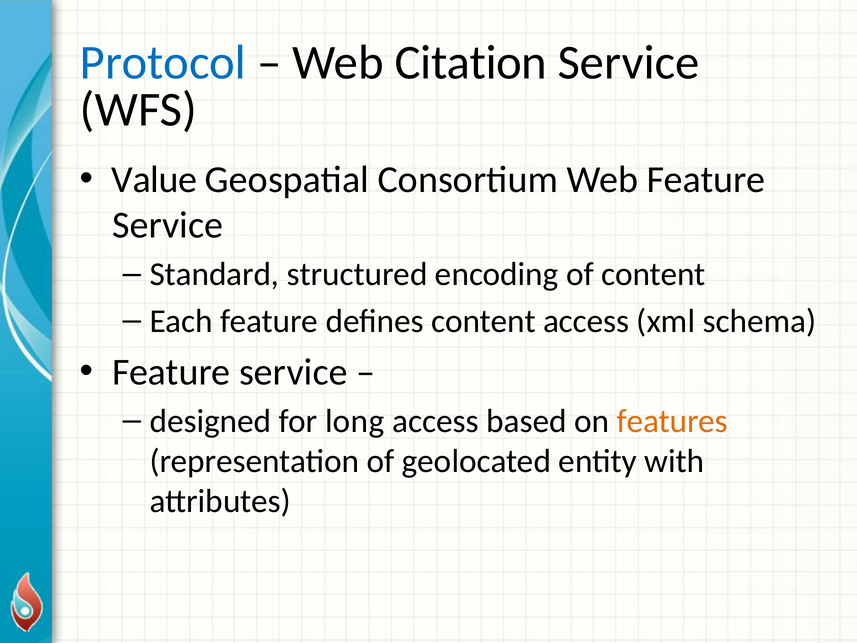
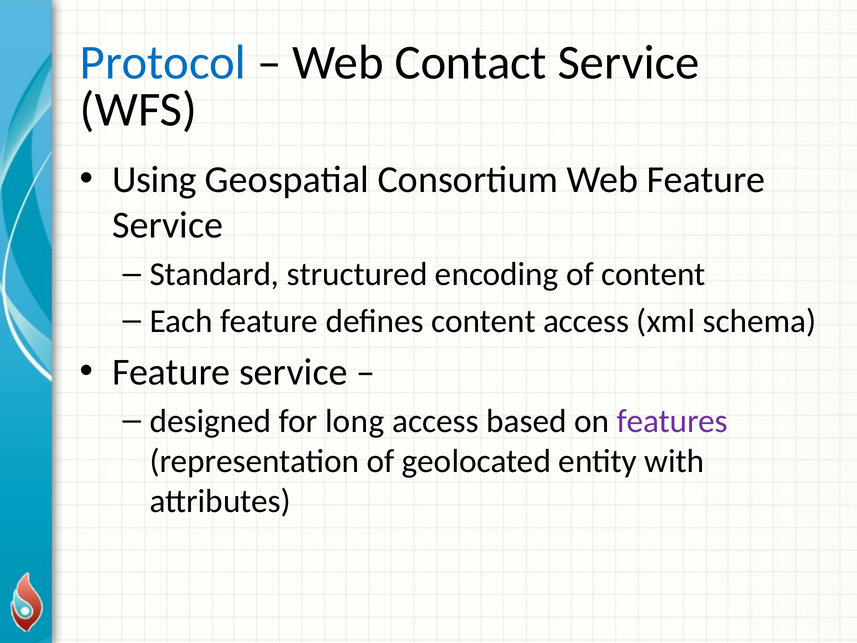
Citation: Citation -> Contact (471, 63)
Value: Value -> Using (154, 179)
features colour: orange -> purple (672, 421)
